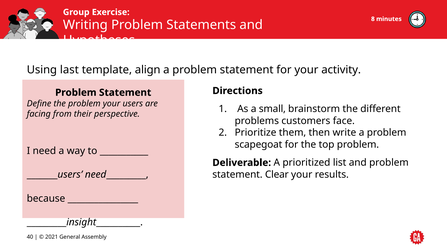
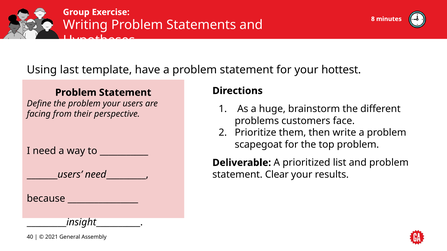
align: align -> have (148, 70)
activity: activity -> hottest (341, 70)
small: small -> huge (272, 109)
